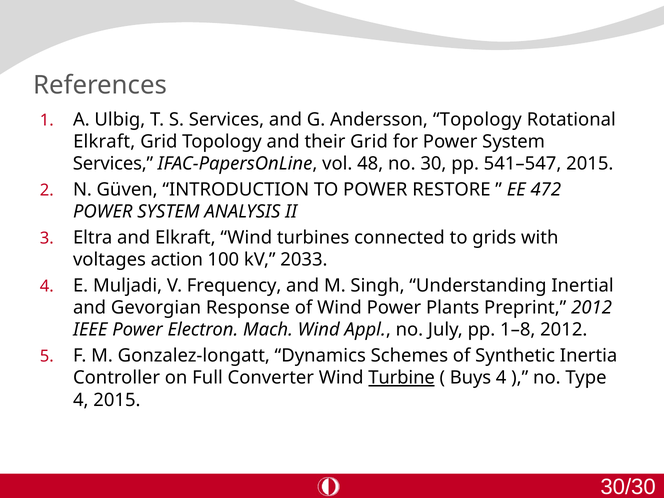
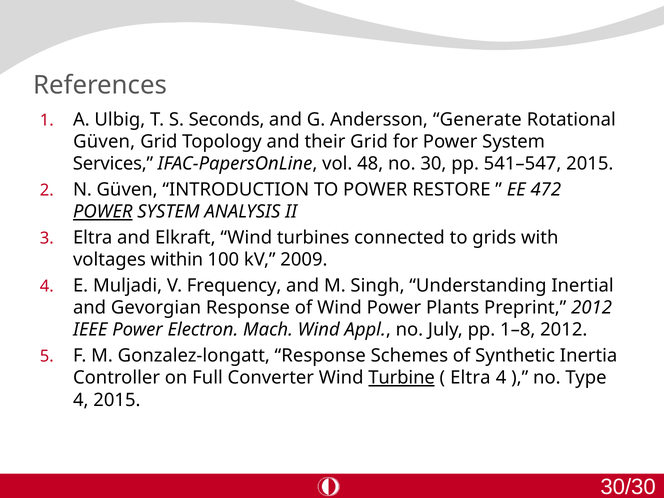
S Services: Services -> Seconds (227, 120)
Andersson Topology: Topology -> Generate (477, 120)
Elkraft: Elkraft -> Güven (104, 142)
POWER underline: none -> present (103, 212)
action: action -> within (177, 260)
2033: 2033 -> 2009 (304, 260)
Gonzalez-longatt Dynamics: Dynamics -> Response (320, 356)
Buys: Buys -> Eltra (470, 378)
